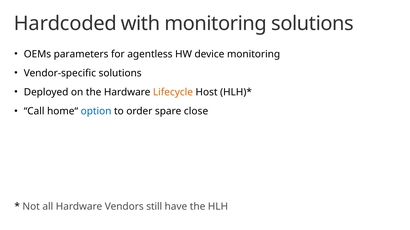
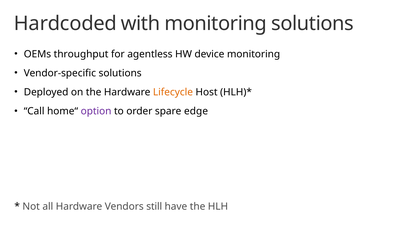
parameters: parameters -> throughput (81, 54)
option colour: blue -> purple (96, 112)
close: close -> edge (196, 112)
